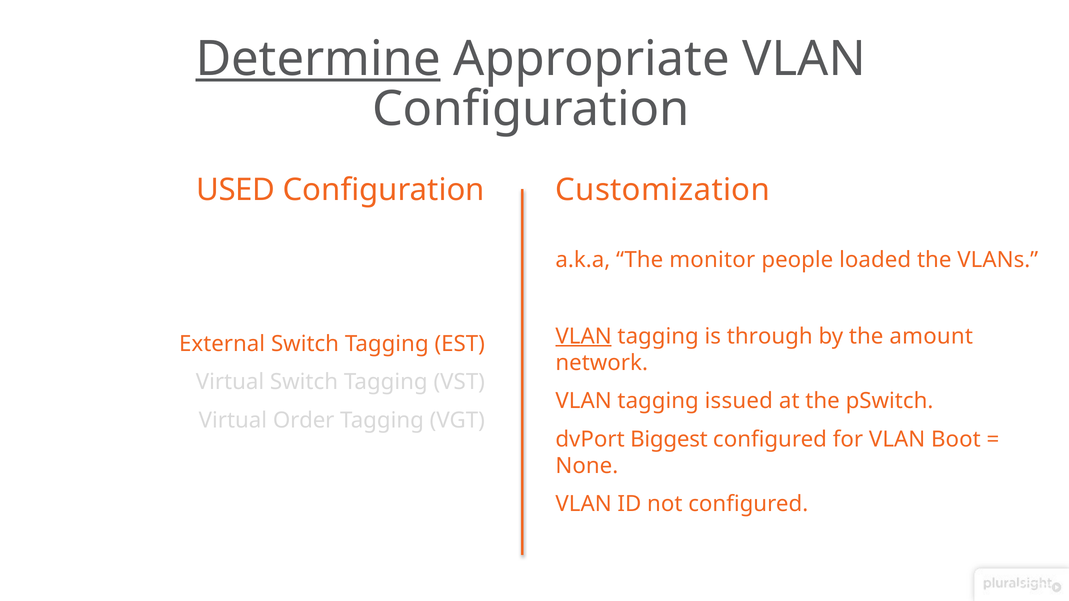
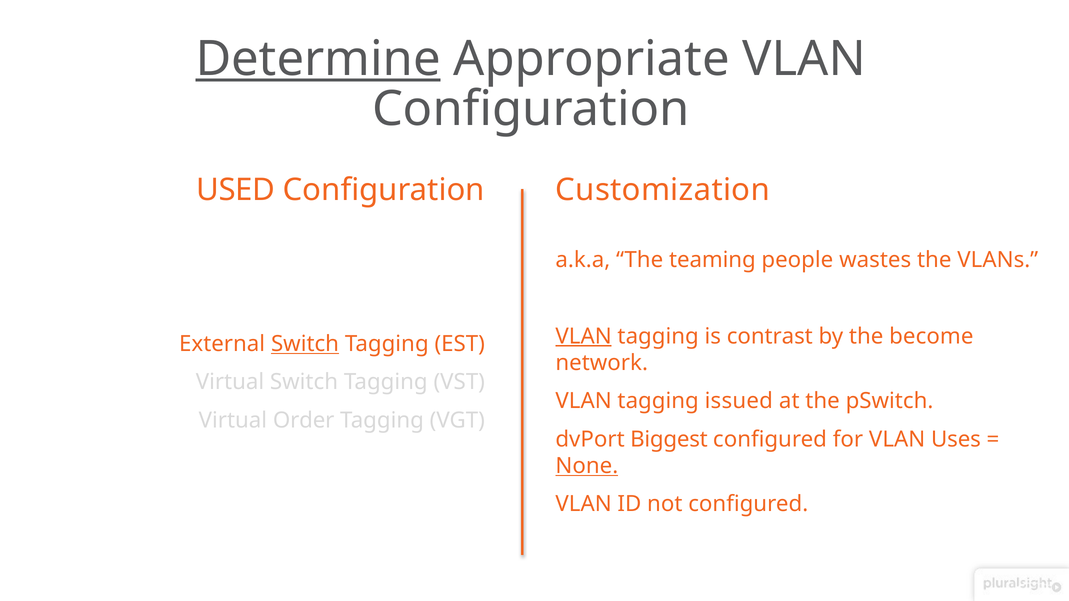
monitor: monitor -> teaming (712, 260)
loaded: loaded -> wastes (875, 260)
through: through -> contrast (770, 336)
amount: amount -> become (931, 336)
Switch underline: none -> present (305, 344)
Boot: Boot -> Uses (956, 440)
None underline: none -> present (587, 466)
